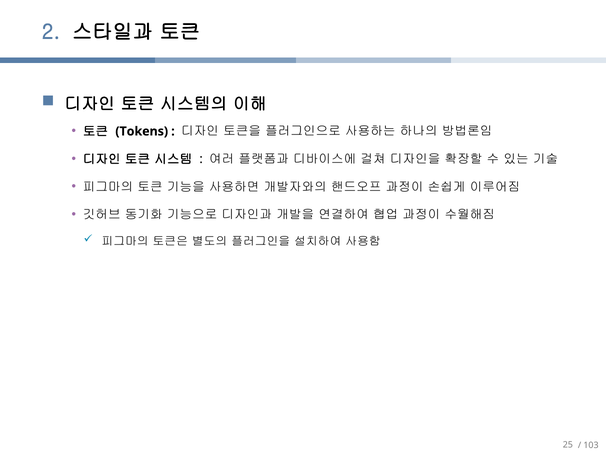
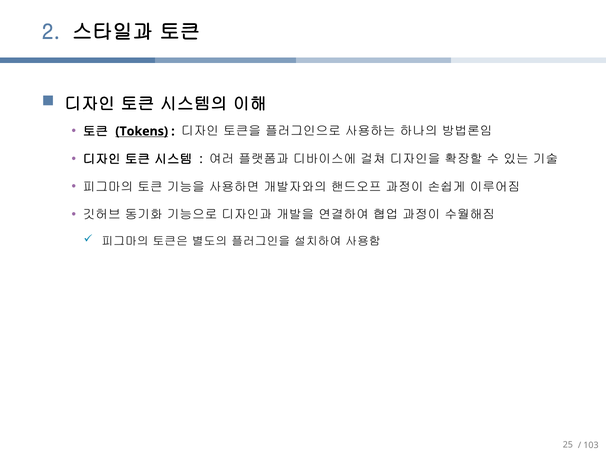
Tokens underline: none -> present (142, 131)
